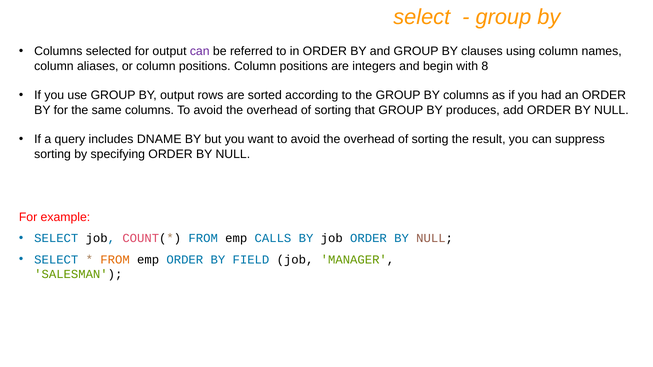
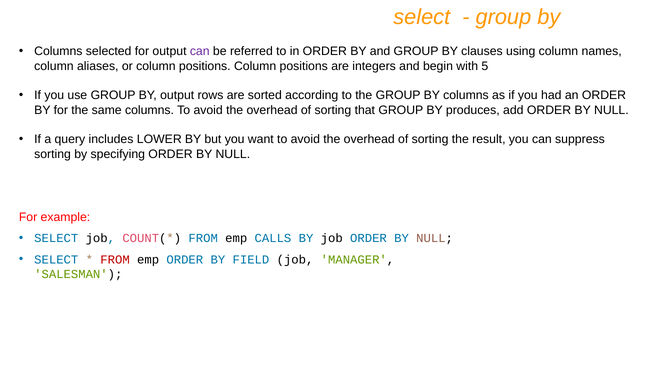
8: 8 -> 5 (485, 66)
DNAME: DNAME -> LOWER (159, 140)
FROM colour: orange -> red (115, 260)
